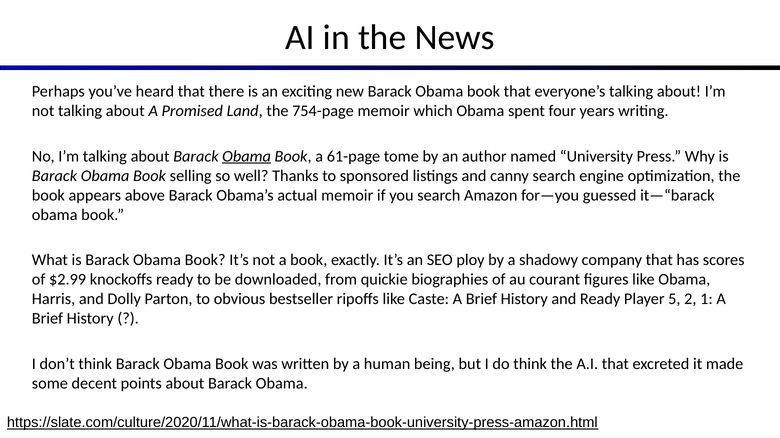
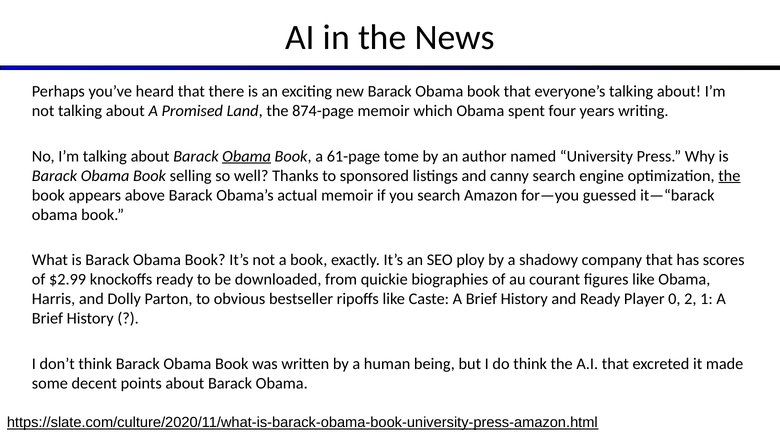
754-page: 754-page -> 874-page (323, 111)
the underline: none -> present (729, 176)
5: 5 -> 0 (674, 300)
